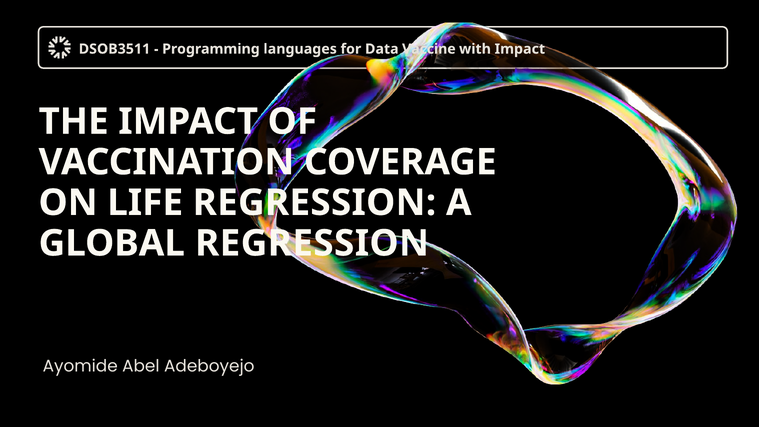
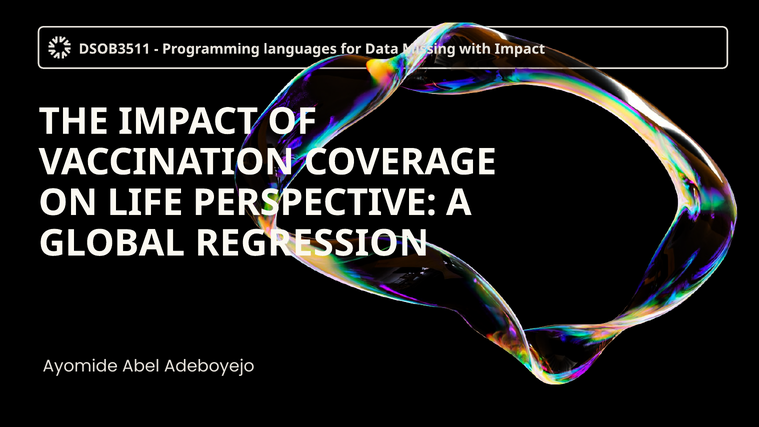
Vaccine: Vaccine -> Missing (429, 49)
LIFE REGRESSION: REGRESSION -> PERSPECTIVE (315, 203)
